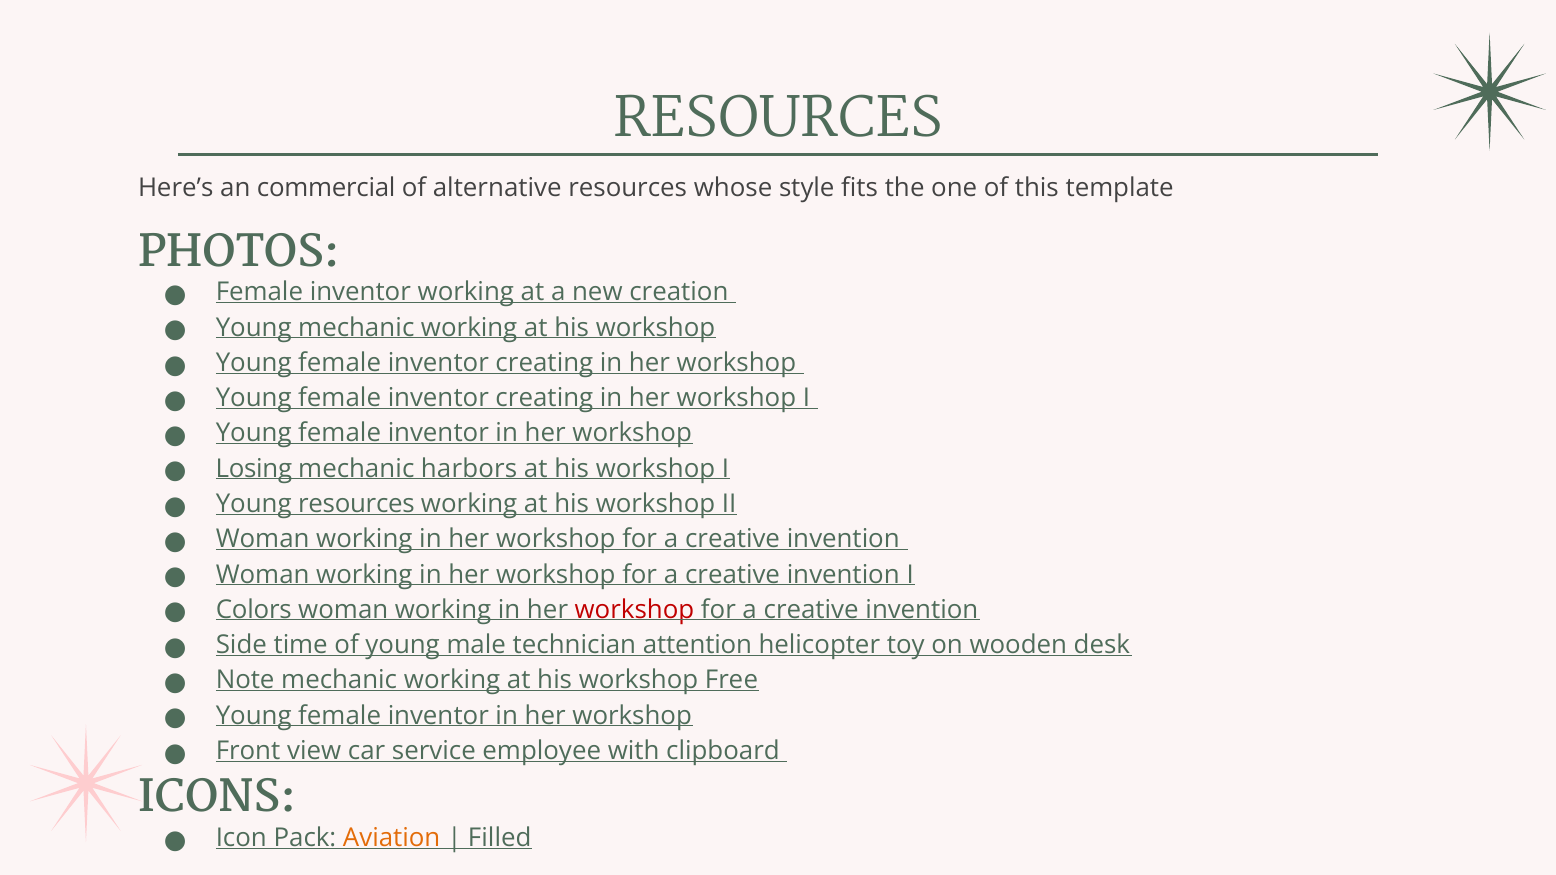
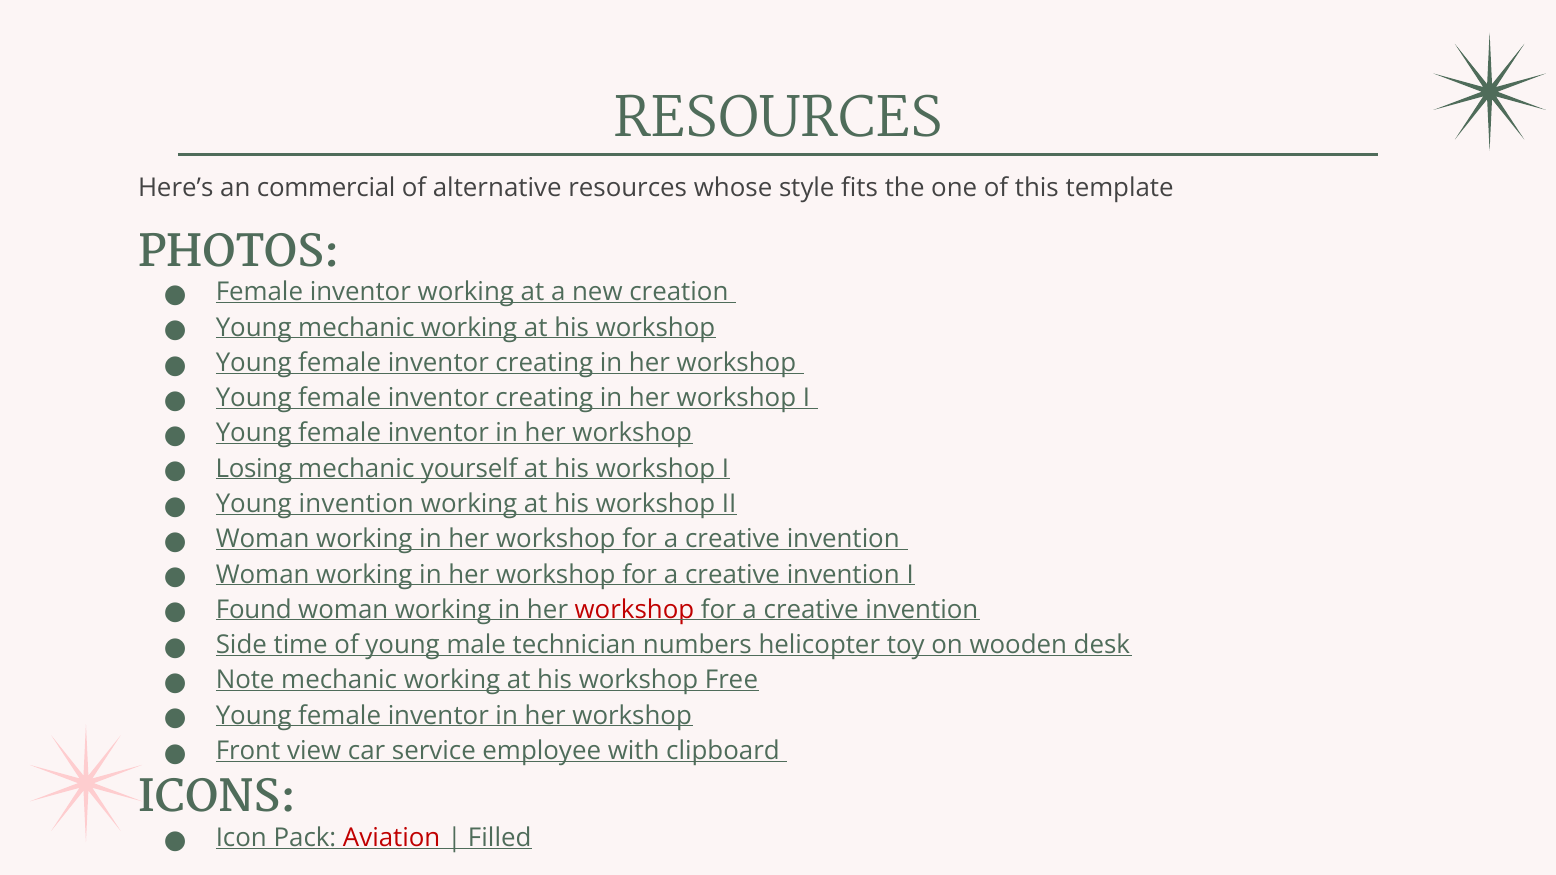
harbors: harbors -> yourself (469, 469)
Young resources: resources -> invention (356, 504)
Colors: Colors -> Found (254, 610)
attention: attention -> numbers (697, 645)
Aviation colour: orange -> red (392, 838)
